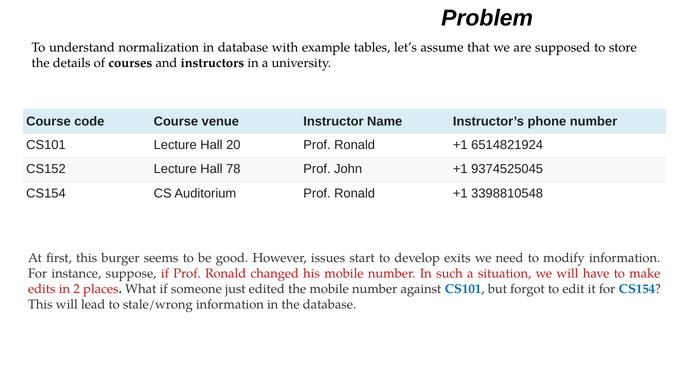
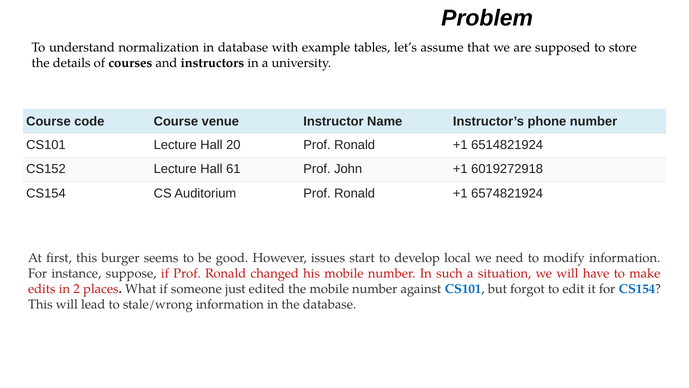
78: 78 -> 61 (233, 169)
9374525045: 9374525045 -> 6019272918 (507, 169)
3398810548: 3398810548 -> 6574821924 (507, 193)
exits: exits -> local (457, 257)
